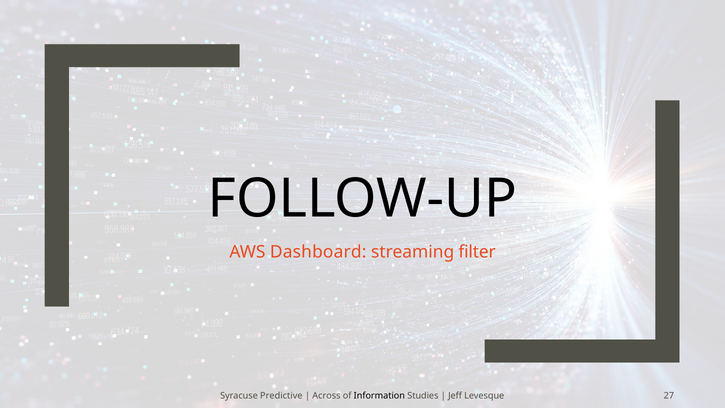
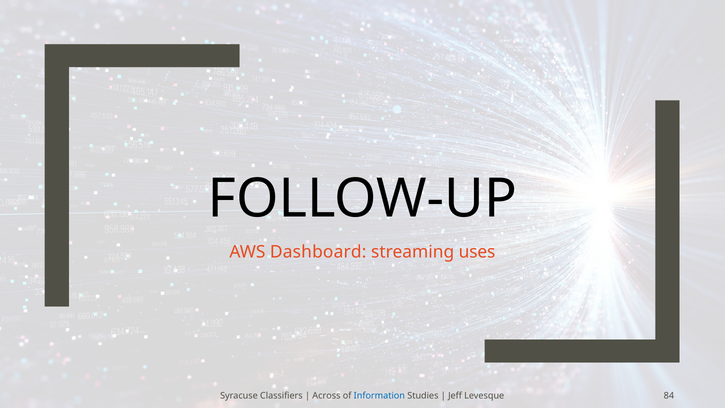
filter: filter -> uses (477, 252)
Predictive: Predictive -> Classifiers (281, 396)
Information colour: black -> blue (379, 396)
27: 27 -> 84 (669, 396)
